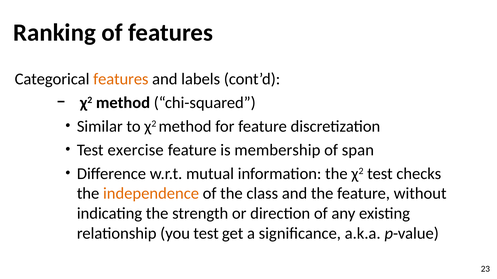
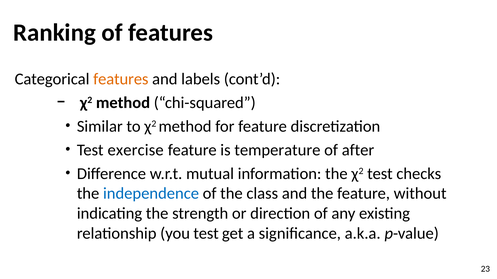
membership: membership -> temperature (277, 150)
span: span -> after (358, 150)
independence colour: orange -> blue (151, 194)
